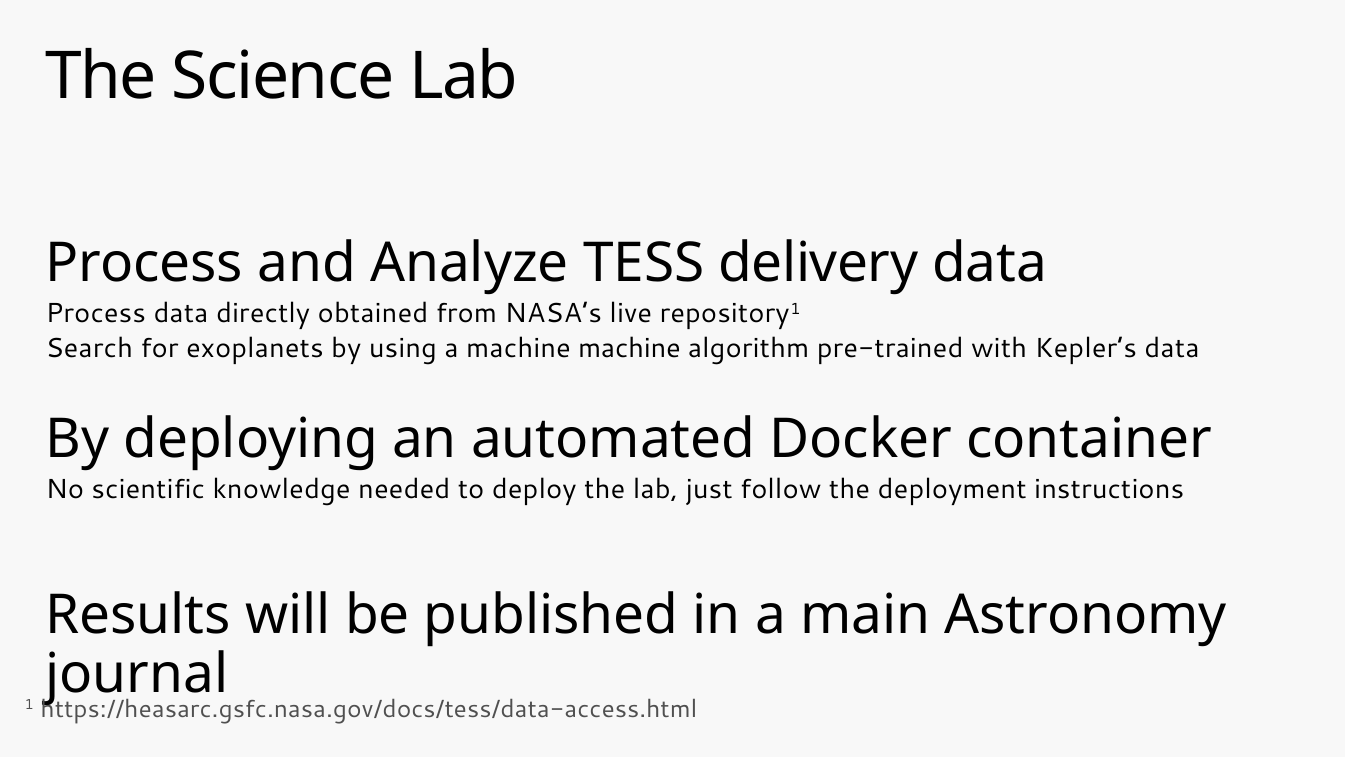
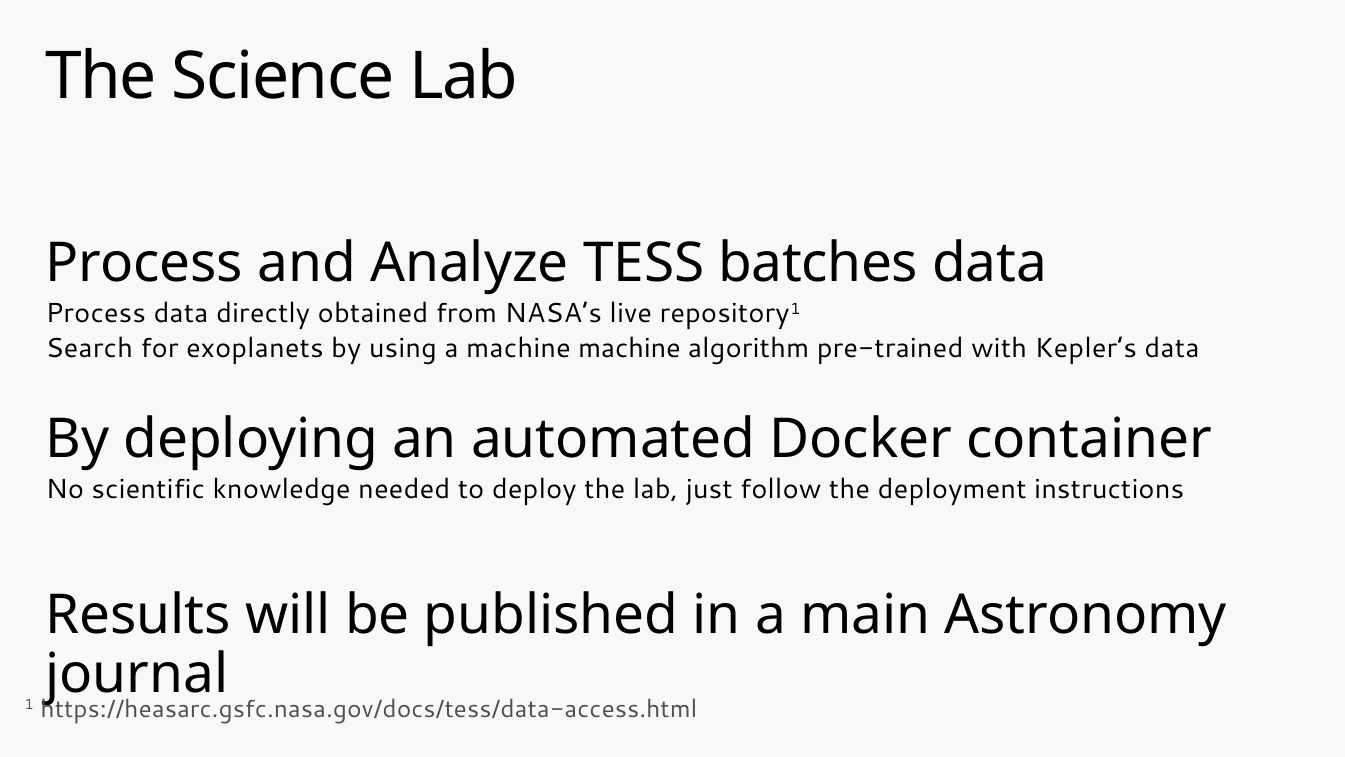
delivery: delivery -> batches (818, 263)
